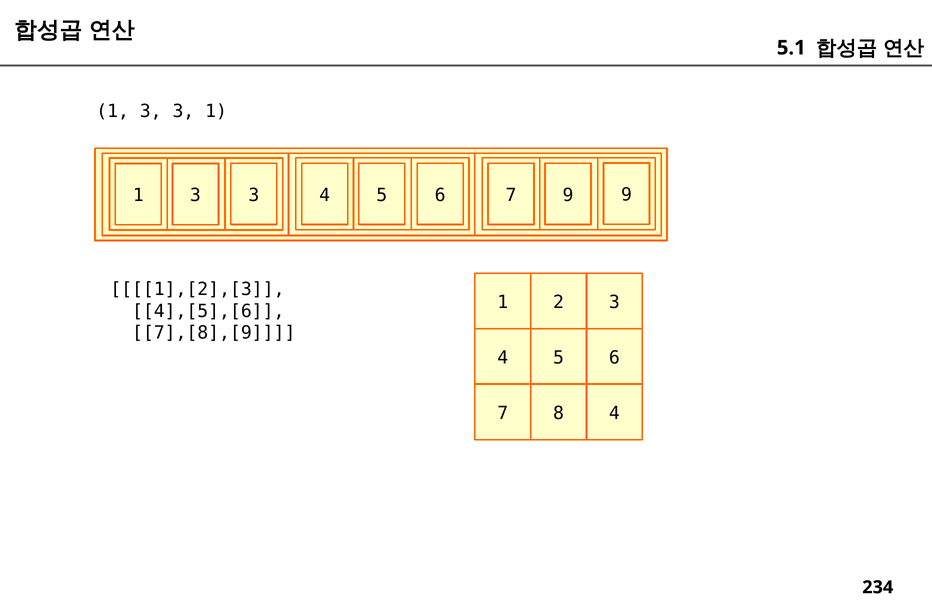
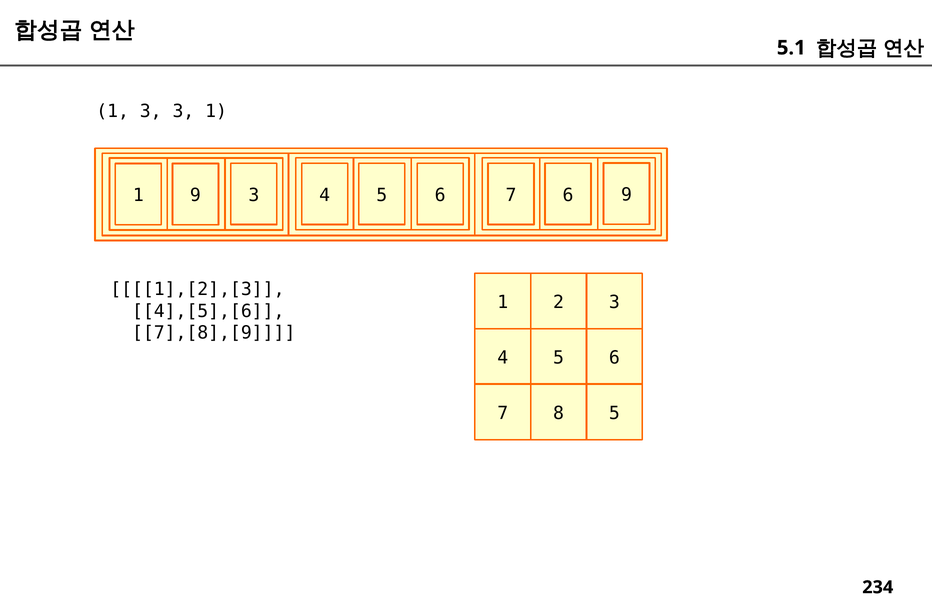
3: 3 -> 9 (195, 195)
7 9: 9 -> 6 (568, 195)
8 4: 4 -> 5 (614, 413)
